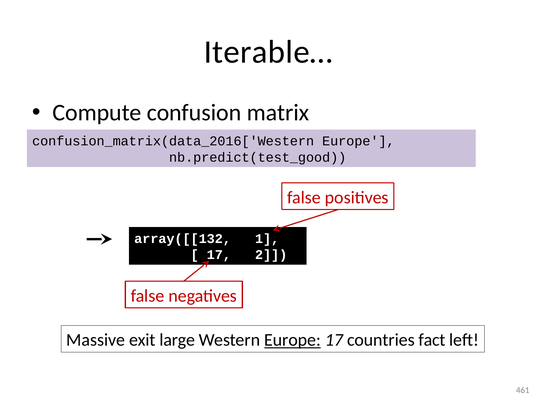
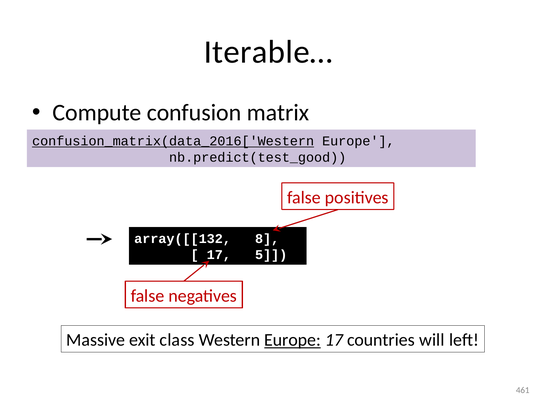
confusion_matrix(data_2016['Western underline: none -> present (173, 141)
1: 1 -> 8 (267, 239)
2: 2 -> 5 (271, 255)
large: large -> class (177, 340)
fact: fact -> will (432, 340)
